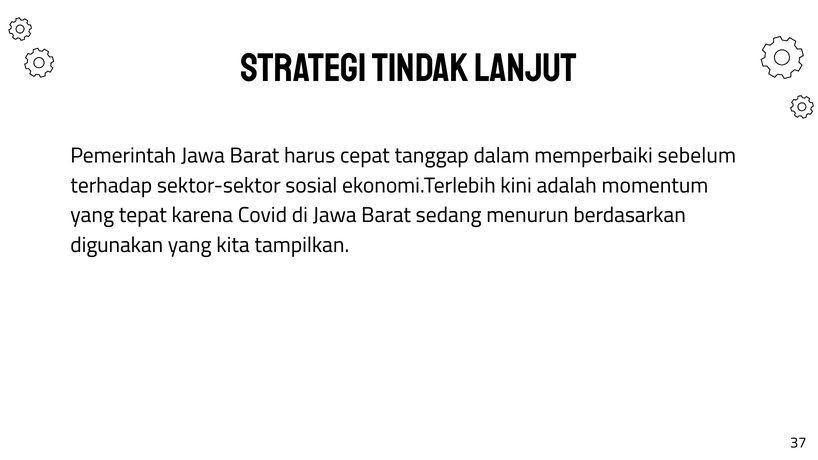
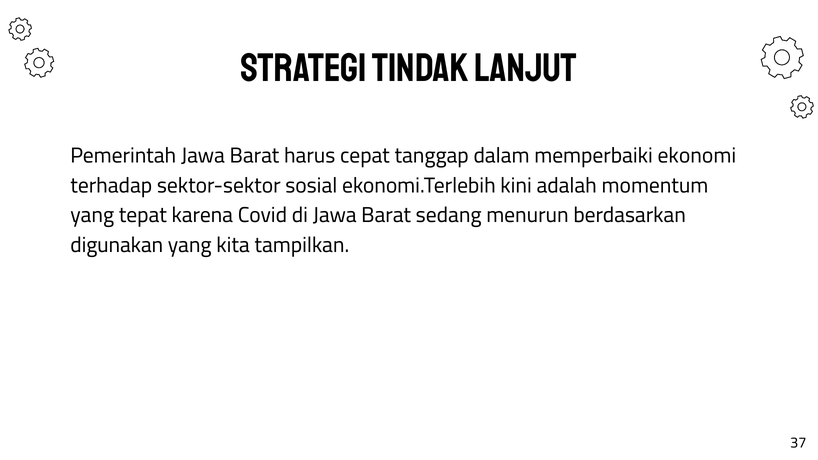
sebelum: sebelum -> ekonomi (697, 156)
